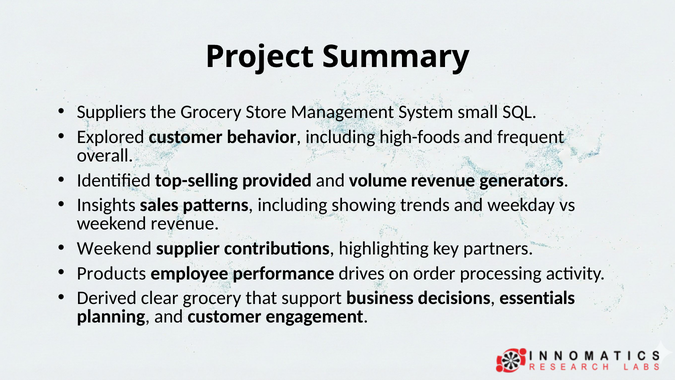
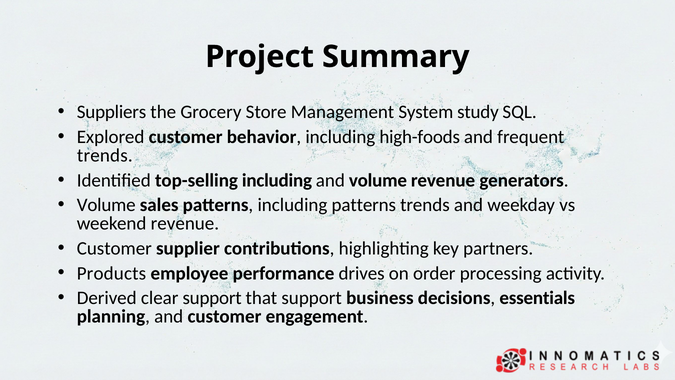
small: small -> study (478, 112)
overall: overall -> trends (105, 155)
top-selling provided: provided -> including (277, 180)
Insights: Insights -> Volume (106, 205)
including showing: showing -> patterns (364, 205)
Weekend: Weekend -> Customer (114, 248)
clear grocery: grocery -> support (212, 298)
